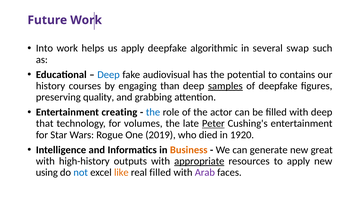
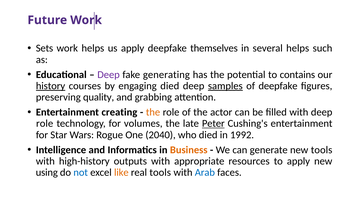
Into: Into -> Sets (44, 48)
algorithmic: algorithmic -> themselves (214, 48)
several swap: swap -> helps (298, 48)
Deep colour: blue -> purple (109, 75)
audiovisual: audiovisual -> generating (166, 75)
history underline: none -> present (51, 86)
engaging than: than -> died (170, 86)
the colour: blue -> orange (153, 113)
that: that -> role (45, 124)
2019: 2019 -> 2040 (161, 135)
1920: 1920 -> 1992 (242, 135)
new great: great -> tools (322, 150)
appropriate underline: present -> none (199, 162)
real filled: filled -> tools (160, 173)
Arab colour: purple -> blue (205, 173)
